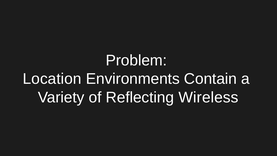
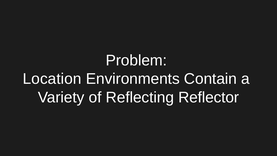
Wireless: Wireless -> Reflector (209, 97)
